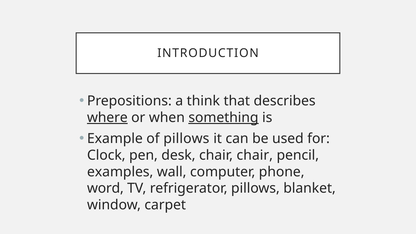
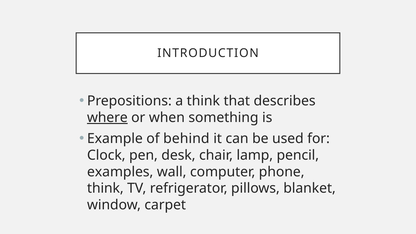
something underline: present -> none (223, 118)
of pillows: pillows -> behind (186, 138)
chair chair: chair -> lamp (255, 155)
word: word -> think (105, 188)
